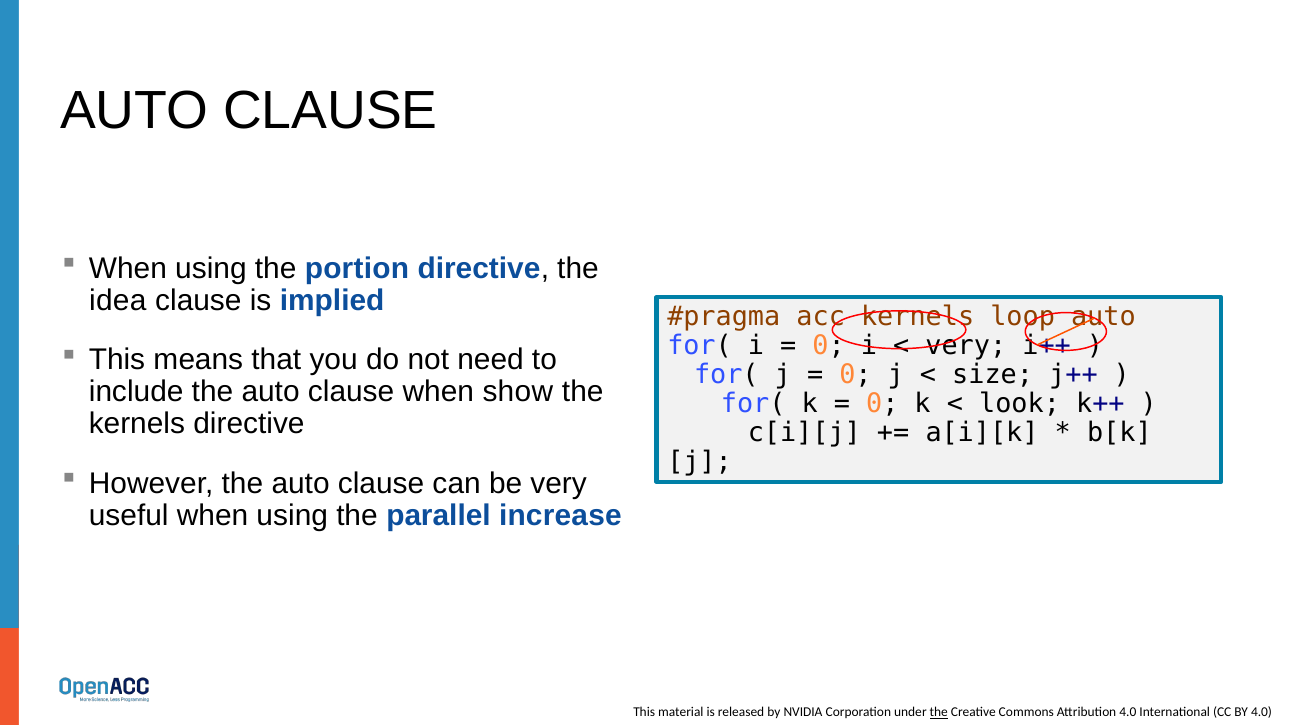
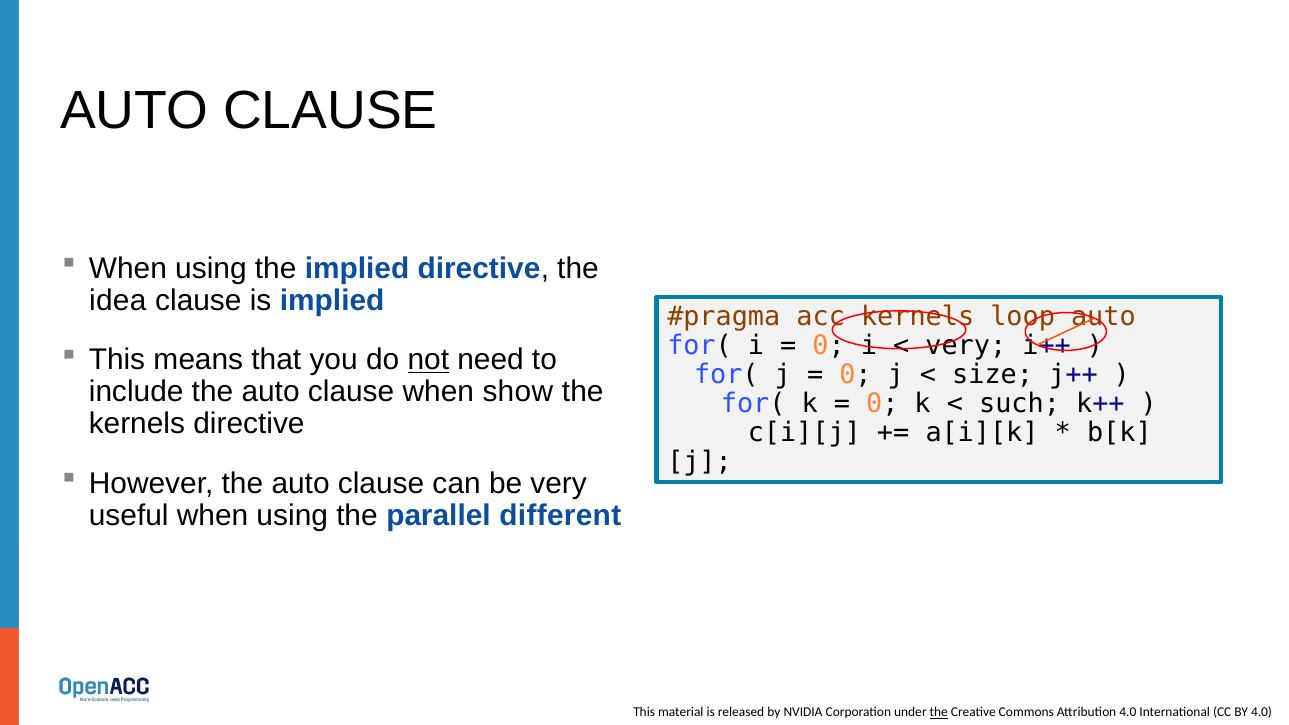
the portion: portion -> implied (357, 268)
not underline: none -> present (428, 360)
look: look -> such (1020, 404)
increase: increase -> different (560, 516)
